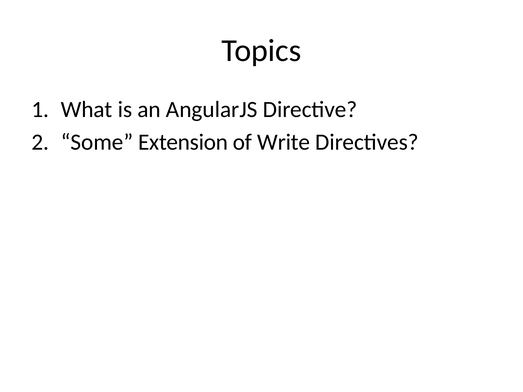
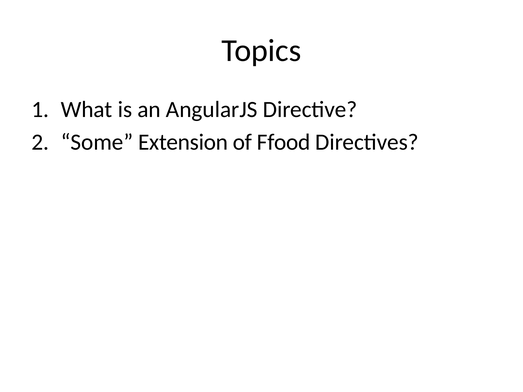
Write: Write -> Ffood (284, 142)
